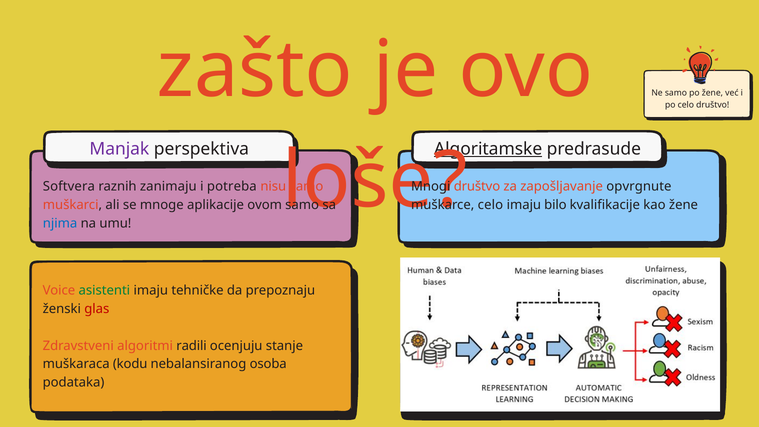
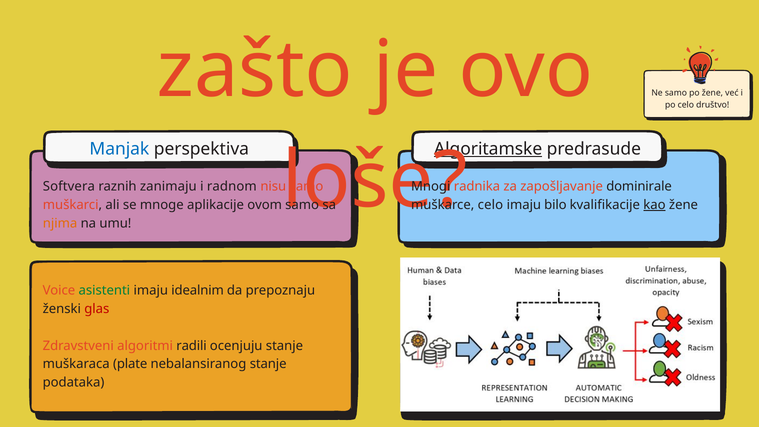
Manjak colour: purple -> blue (119, 149)
društvo: društvo -> radnika (477, 186)
opvrgnute: opvrgnute -> dominirale (639, 186)
potreba: potreba -> radnom (232, 186)
kao underline: none -> present (654, 205)
njima colour: blue -> orange (60, 223)
tehničke: tehničke -> idealnim (198, 291)
kodu: kodu -> plate (130, 364)
nebalansiranog osoba: osoba -> stanje (268, 364)
